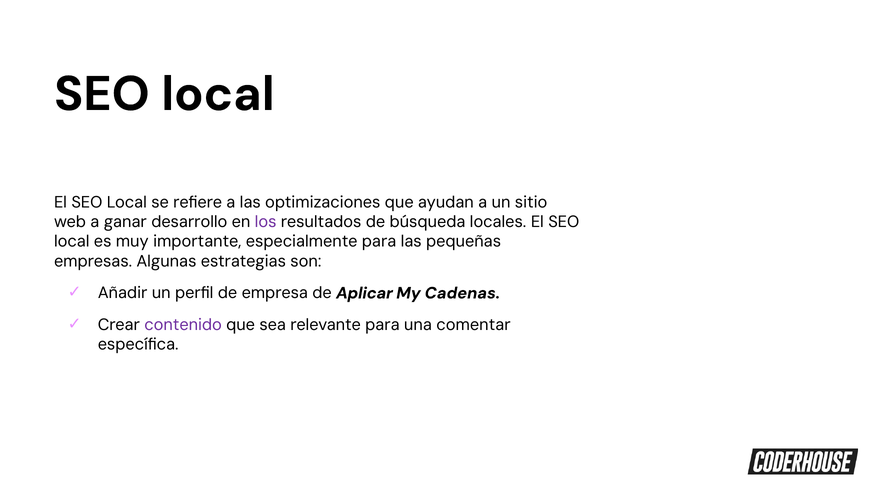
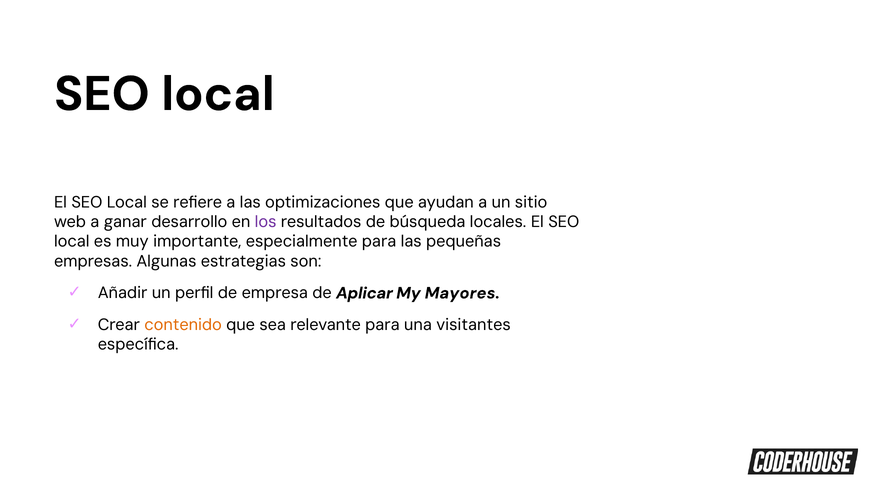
Cadenas: Cadenas -> Mayores (462, 293)
contenido colour: purple -> orange (183, 325)
comentar: comentar -> visitantes (474, 325)
